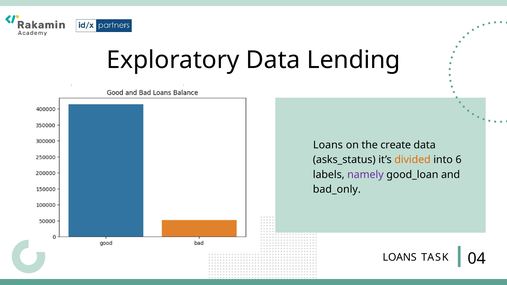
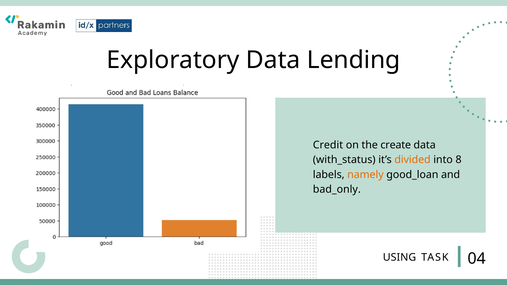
Loans: Loans -> Credit (328, 145)
asks_status: asks_status -> with_status (344, 160)
6: 6 -> 8 (459, 160)
namely colour: purple -> orange (365, 175)
LOANS: LOANS -> USING (400, 258)
